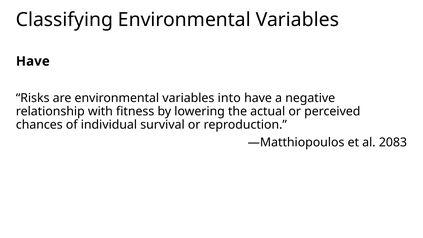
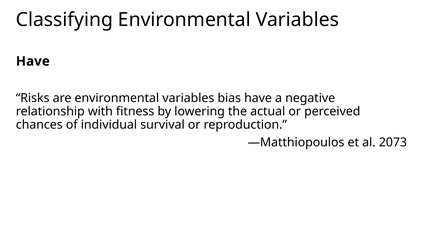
into: into -> bias (229, 98)
2083: 2083 -> 2073 (393, 143)
